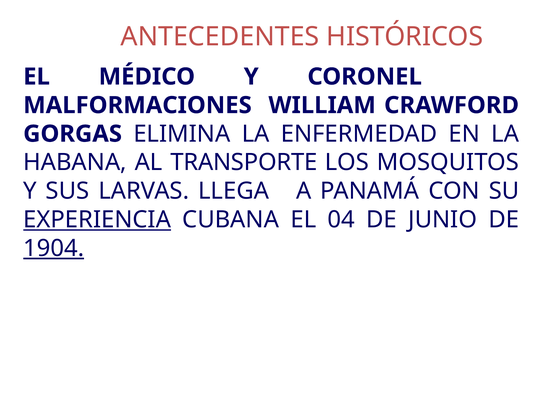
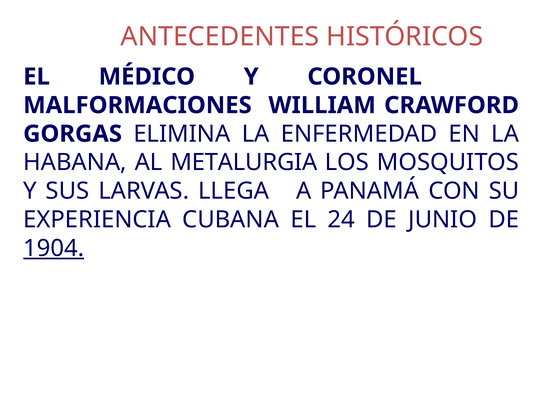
TRANSPORTE: TRANSPORTE -> METALURGIA (244, 163)
EXPERIENCIA underline: present -> none (97, 220)
04: 04 -> 24 (341, 220)
